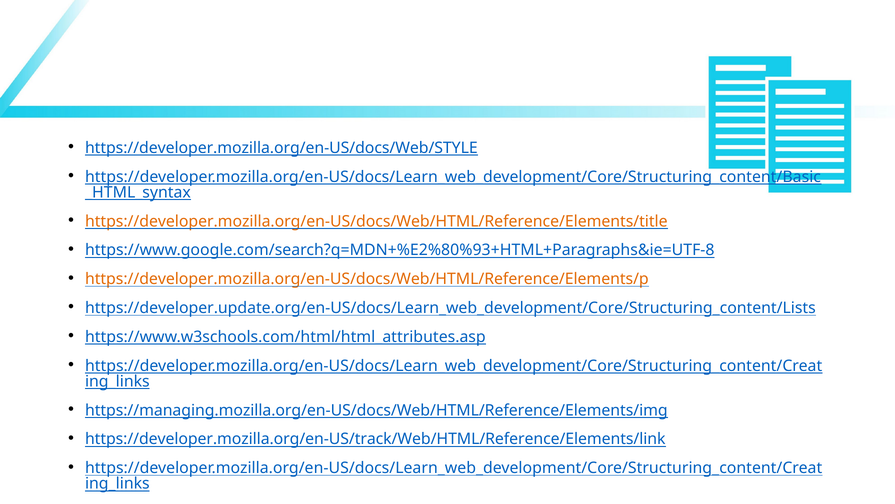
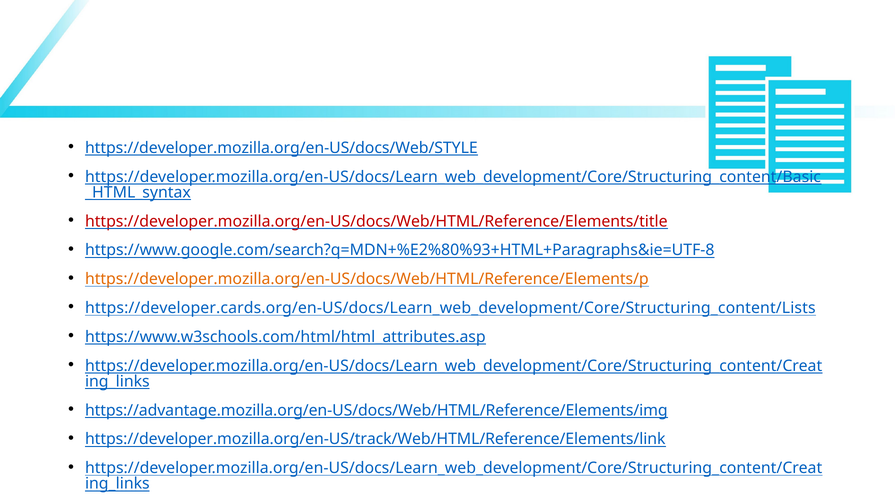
https://developer.mozilla.org/en-US/docs/Web/HTML/Reference/Elements/title colour: orange -> red (376, 221)
https://developer.update.org/en-US/docs/Learn_web_development/Core/Structuring_content/Lists: https://developer.update.org/en-US/docs/Learn_web_development/Core/Structuring_content/Lists -> https://developer.cards.org/en-US/docs/Learn_web_development/Core/Structuring_content/Lists (450, 308)
https://managing.mozilla.org/en-US/docs/Web/HTML/Reference/Elements/img: https://managing.mozilla.org/en-US/docs/Web/HTML/Reference/Elements/img -> https://advantage.mozilla.org/en-US/docs/Web/HTML/Reference/Elements/img (376, 410)
